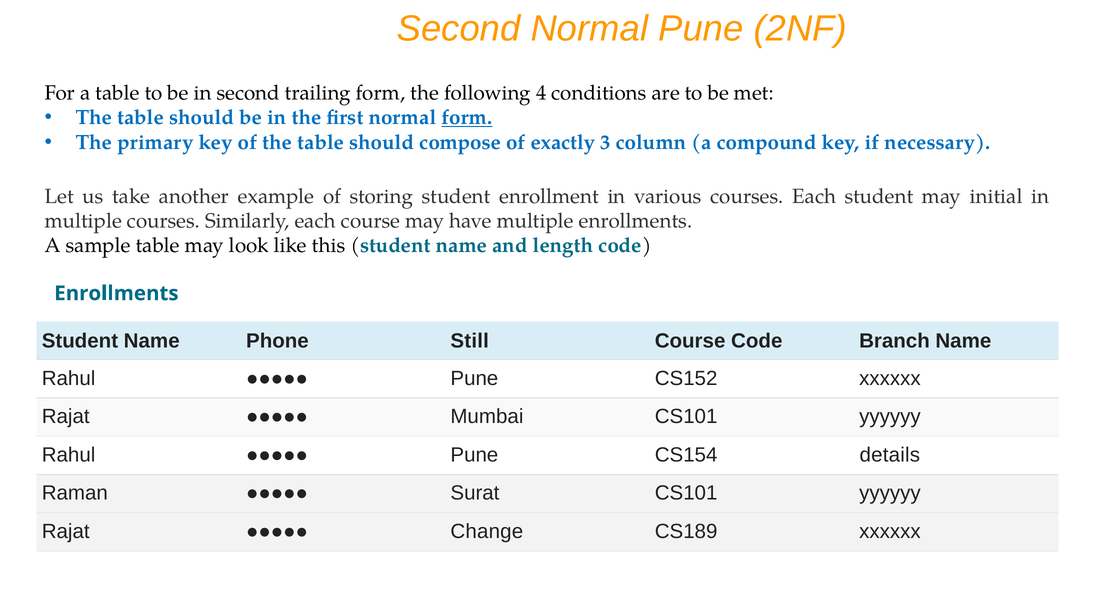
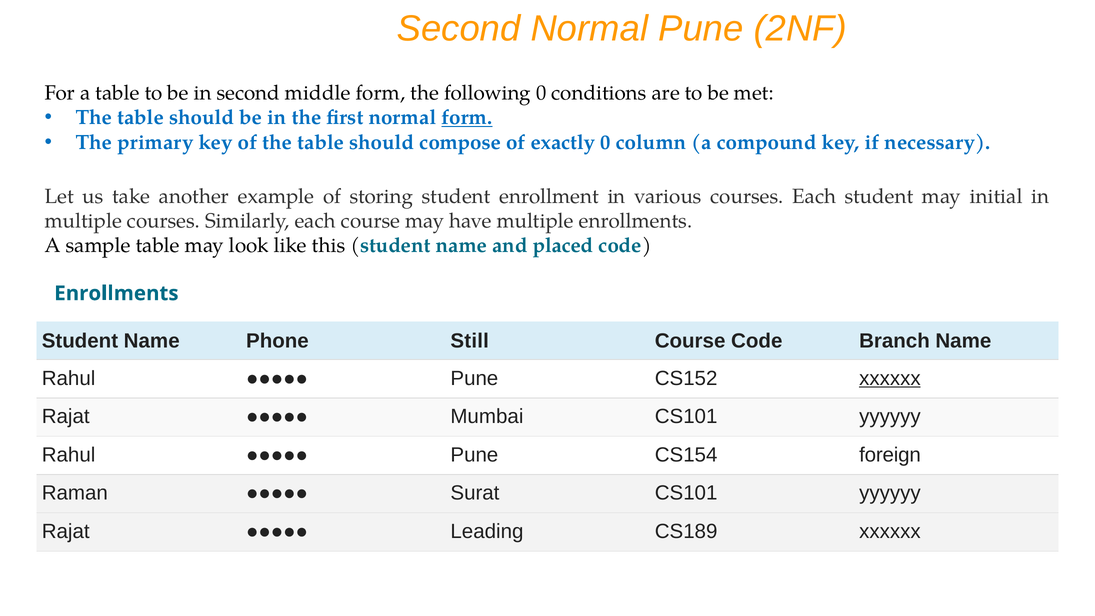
trailing: trailing -> middle (318, 93)
following 4: 4 -> 0 (541, 93)
exactly 3: 3 -> 0 (605, 142)
length: length -> placed (563, 246)
xxxxxx underline: none -> present (890, 378)
details: details -> foreign (890, 455)
Change: Change -> Leading (487, 531)
